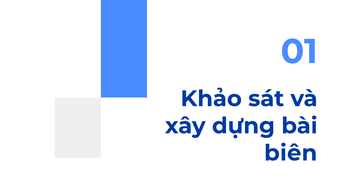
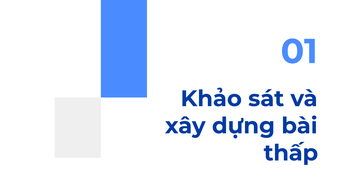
biên: biên -> thấp (291, 153)
